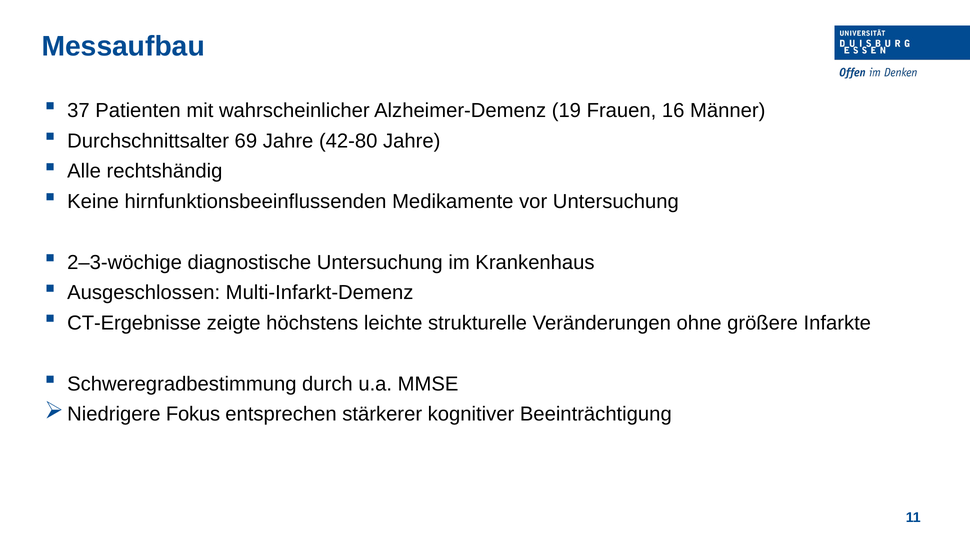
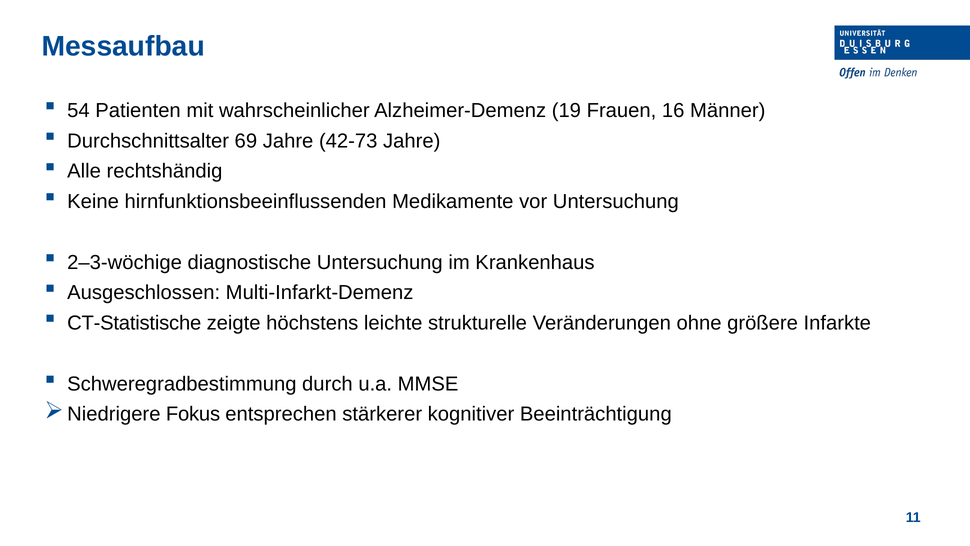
37: 37 -> 54 (78, 110)
42-80: 42-80 -> 42-73 (348, 141)
CT-Ergebnisse: CT-Ergebnisse -> CT-Statistische (134, 323)
